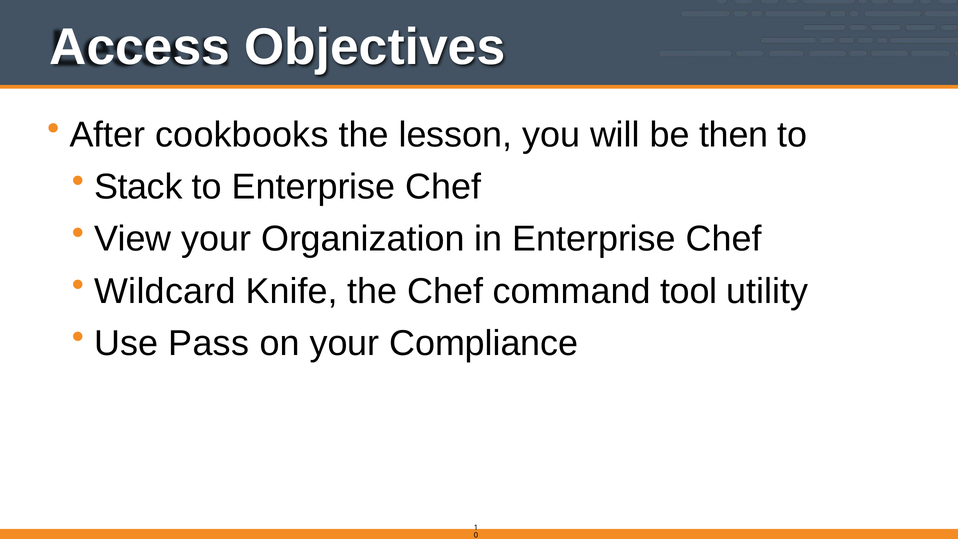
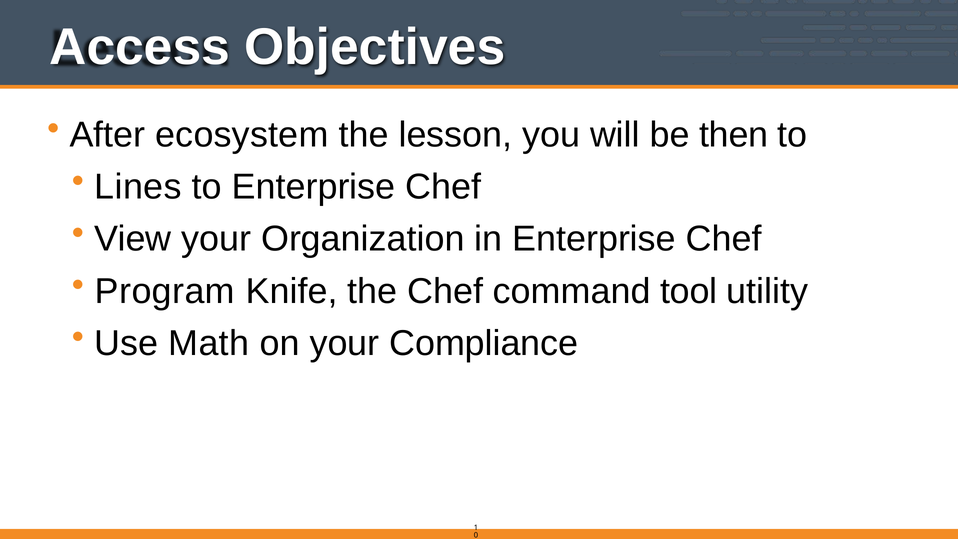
cookbooks: cookbooks -> ecosystem (242, 135)
Stack: Stack -> Lines (138, 187)
Wildcard: Wildcard -> Program (165, 291)
Pass: Pass -> Math (209, 343)
